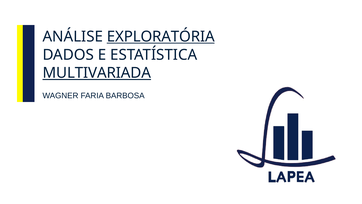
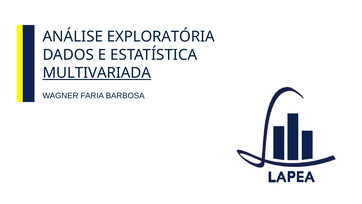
EXPLORATÓRIA underline: present -> none (161, 37)
